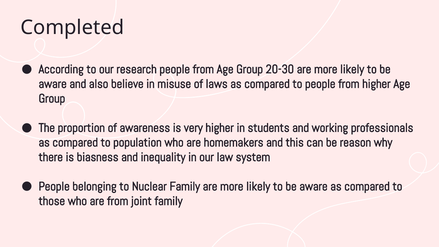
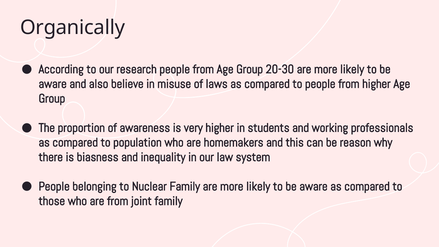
Completed: Completed -> Organically (72, 28)
